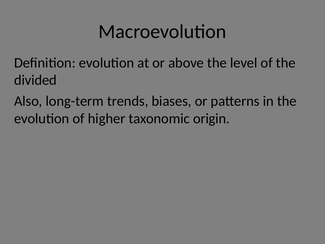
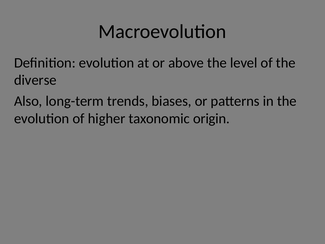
divided: divided -> diverse (35, 80)
